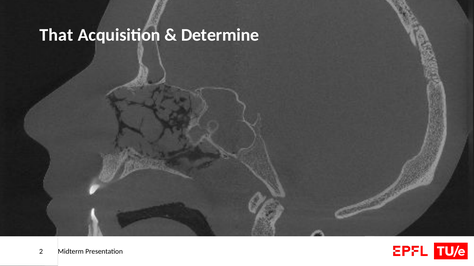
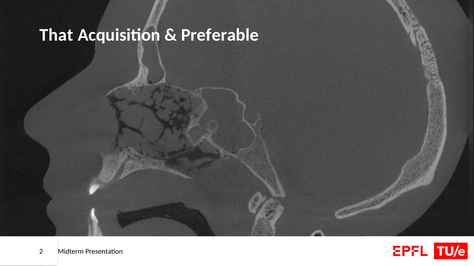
Determine: Determine -> Preferable (220, 35)
